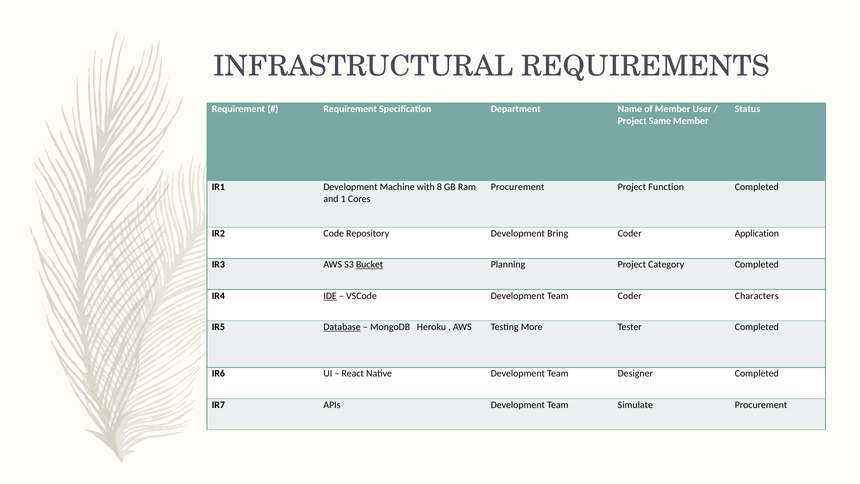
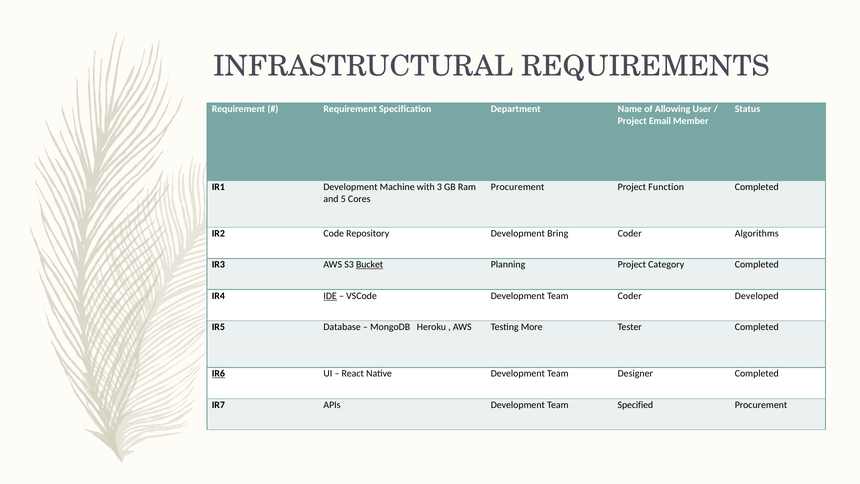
of Member: Member -> Allowing (673, 109)
Same: Same -> Email (660, 121)
8: 8 -> 3 (439, 187)
1: 1 -> 5 (343, 199)
Application: Application -> Algorithms (757, 233)
Characters: Characters -> Developed (757, 296)
Database underline: present -> none (342, 327)
IR6 underline: none -> present (218, 374)
Simulate: Simulate -> Specified (635, 405)
